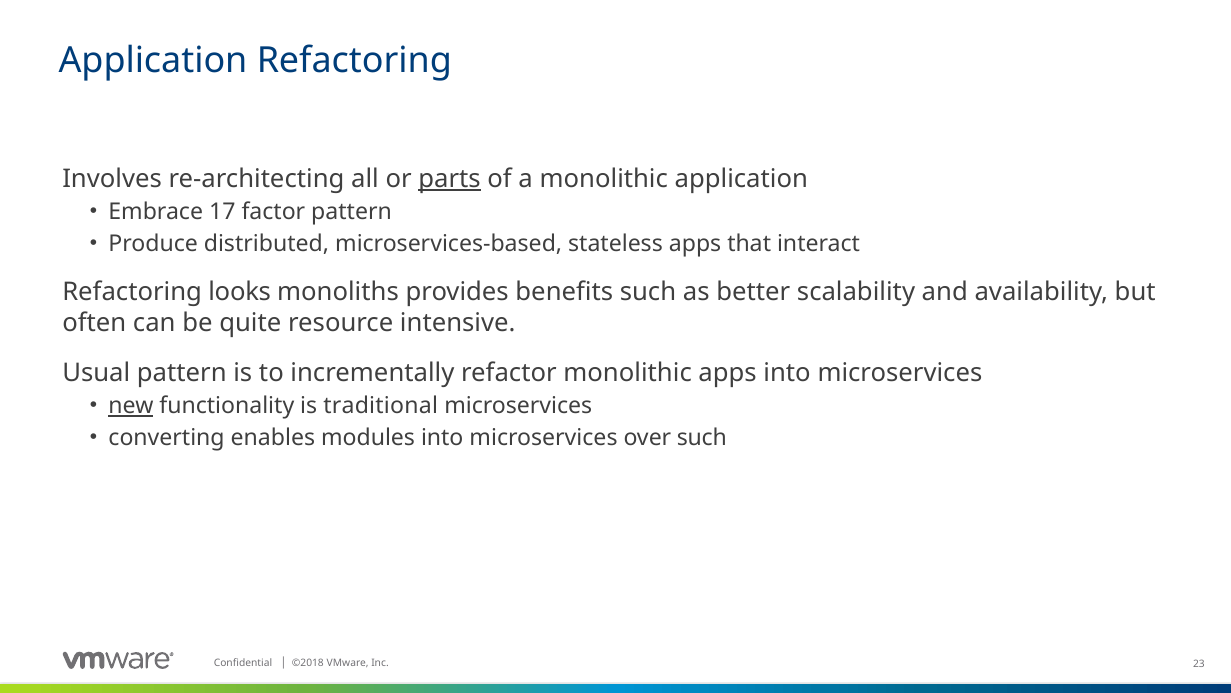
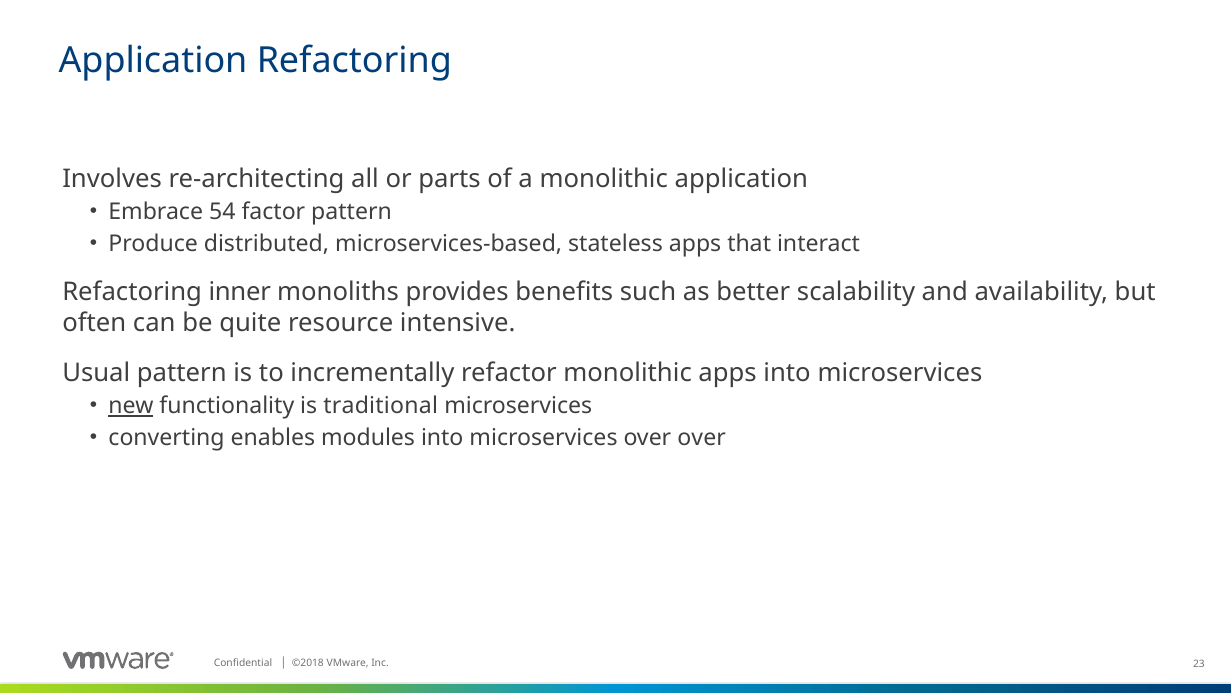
parts underline: present -> none (450, 179)
17: 17 -> 54 (222, 212)
looks: looks -> inner (240, 292)
over such: such -> over (702, 437)
